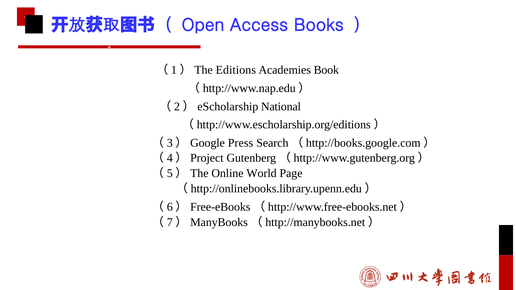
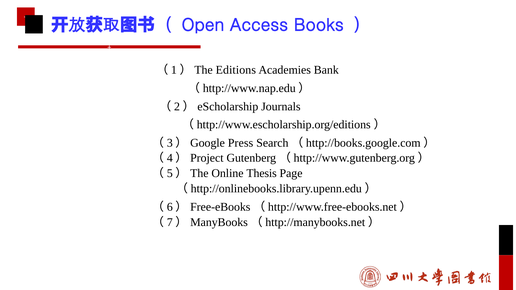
Book: Book -> Bank (326, 70)
National: National -> Journals (281, 107)
World: World -> Thesis (262, 173)
